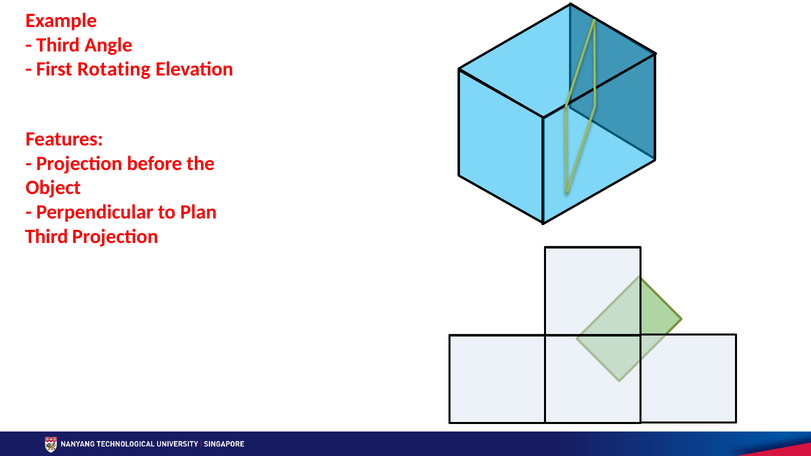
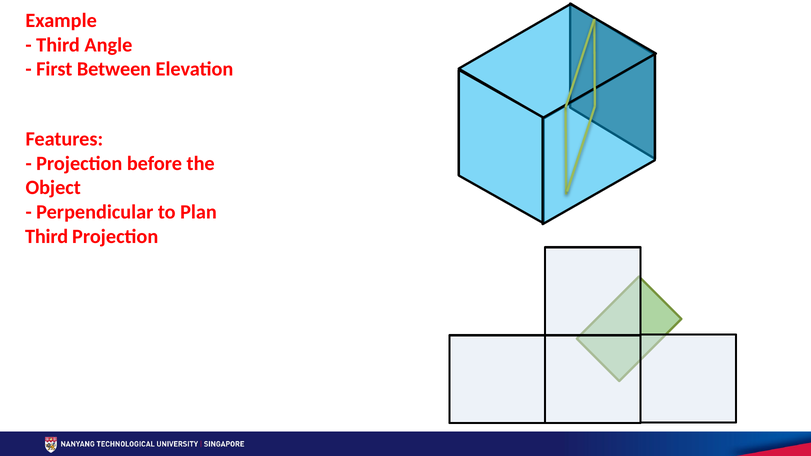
Rotating: Rotating -> Between (114, 69)
